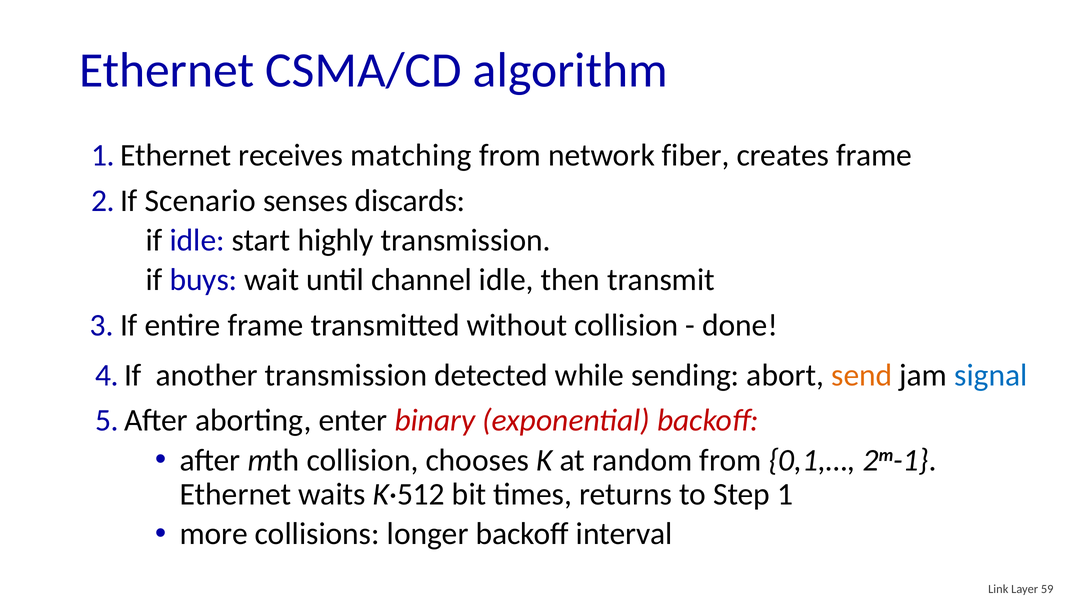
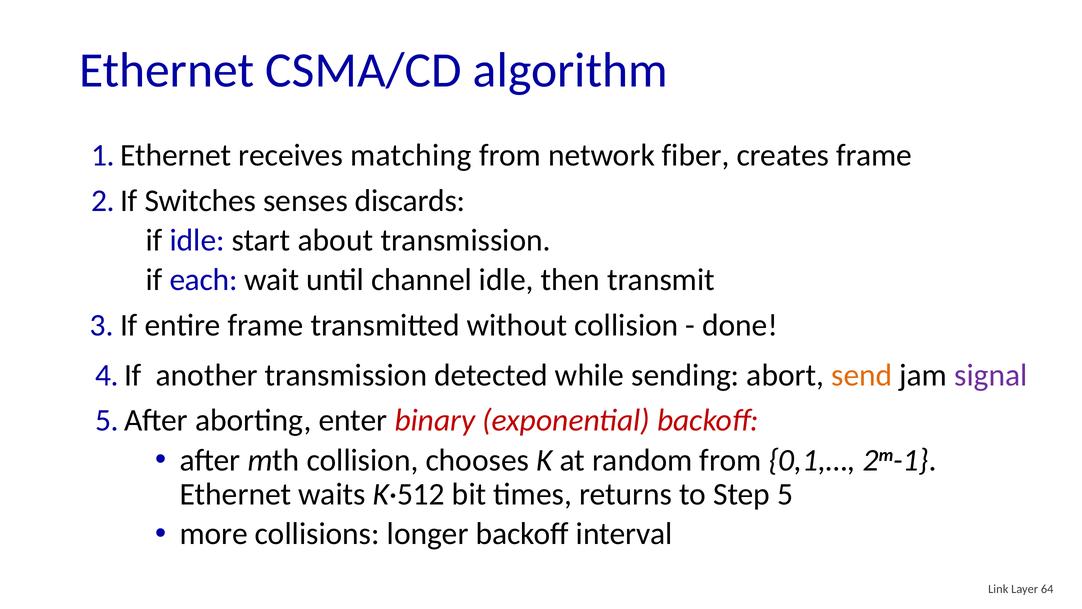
Scenario: Scenario -> Switches (200, 200)
highly: highly -> about (336, 240)
buys: buys -> each (203, 280)
signal colour: blue -> purple (991, 375)
1: 1 -> 5 (785, 494)
59: 59 -> 64 (1047, 589)
